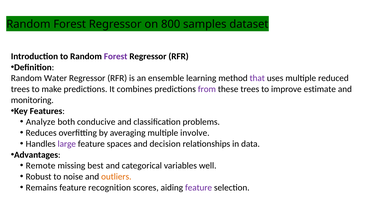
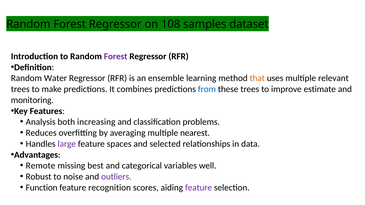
800: 800 -> 108 (171, 24)
that colour: purple -> orange (257, 78)
reduced: reduced -> relevant (333, 78)
from colour: purple -> blue (207, 89)
Analyze: Analyze -> Analysis (41, 122)
conducive: conducive -> increasing (96, 122)
involve: involve -> nearest (195, 133)
decision: decision -> selected (165, 144)
outliers colour: orange -> purple (116, 177)
Remains: Remains -> Function (42, 188)
